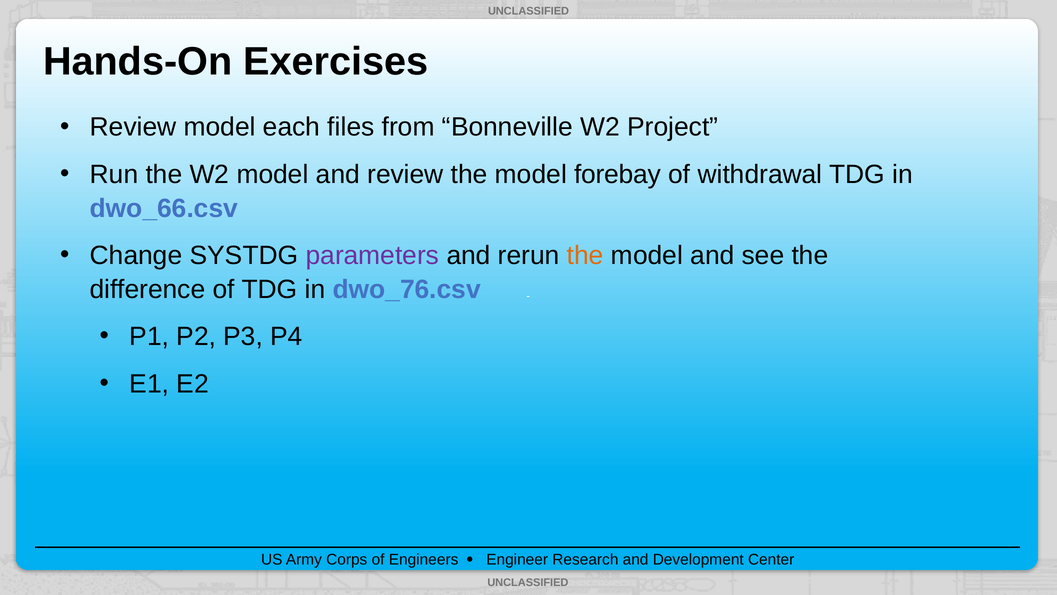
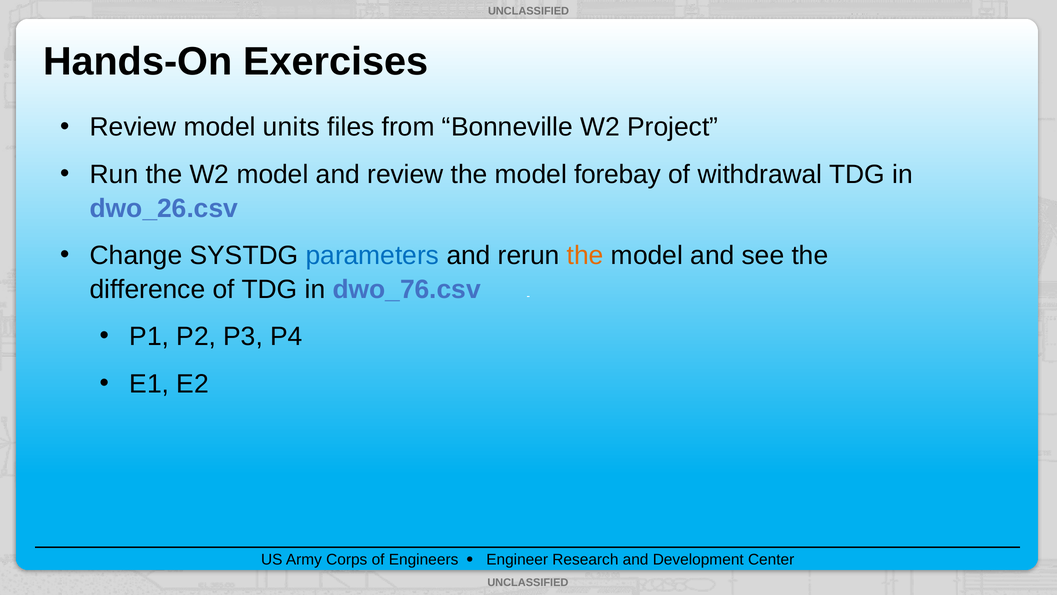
each: each -> units (291, 127)
dwo_66.csv: dwo_66.csv -> dwo_26.csv (164, 208)
parameters colour: purple -> blue (372, 255)
